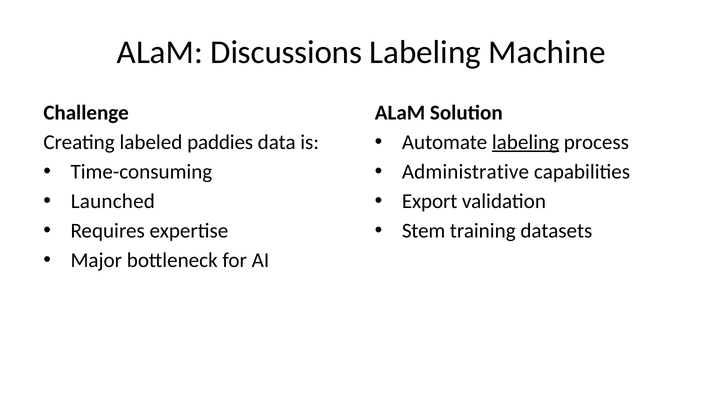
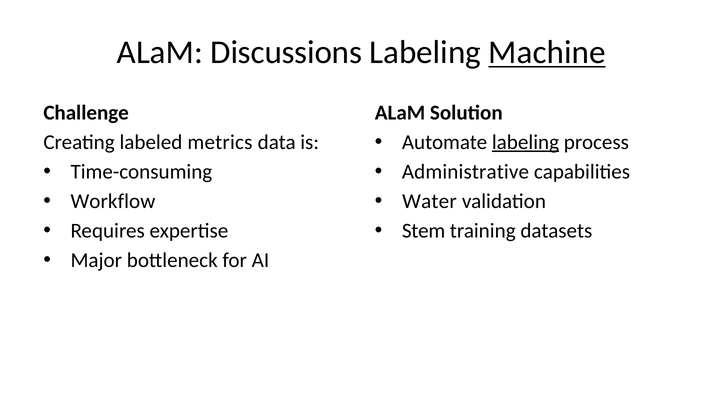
Machine underline: none -> present (547, 52)
paddies: paddies -> metrics (220, 142)
Launched: Launched -> Workflow (113, 201)
Export: Export -> Water (429, 201)
